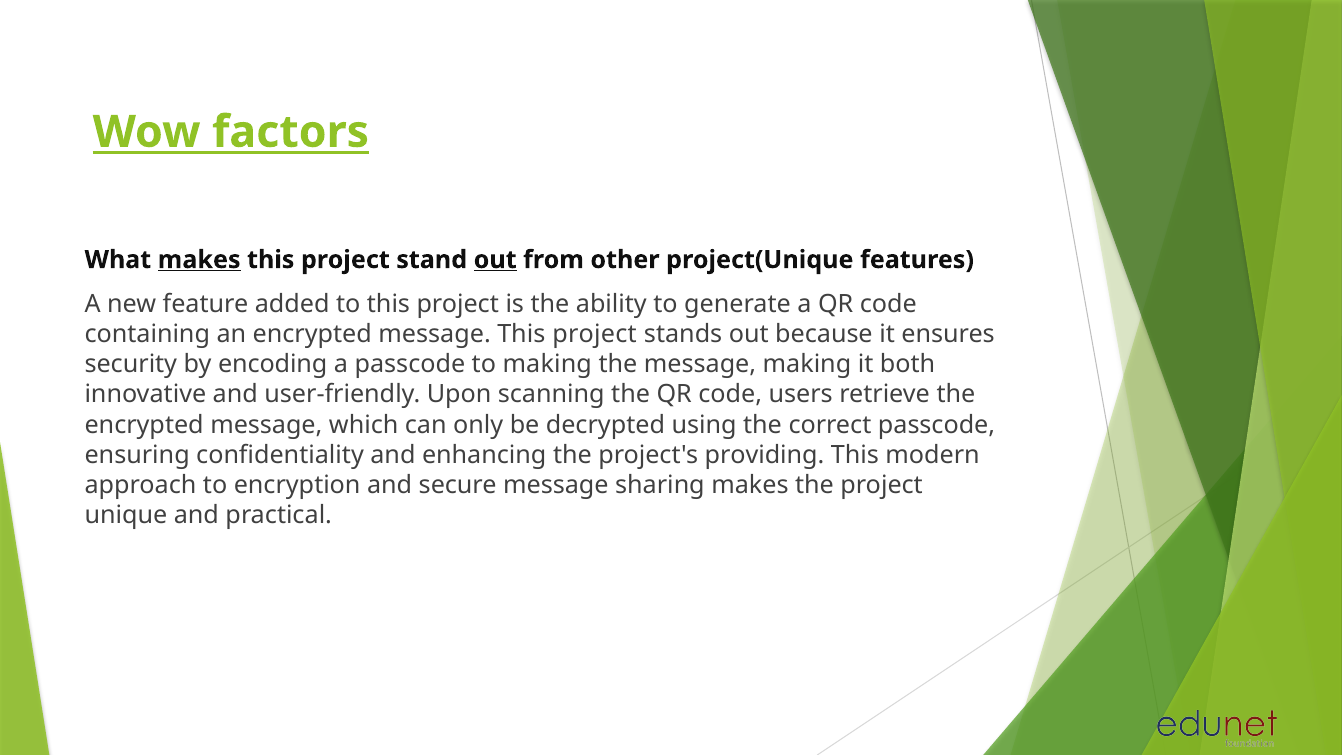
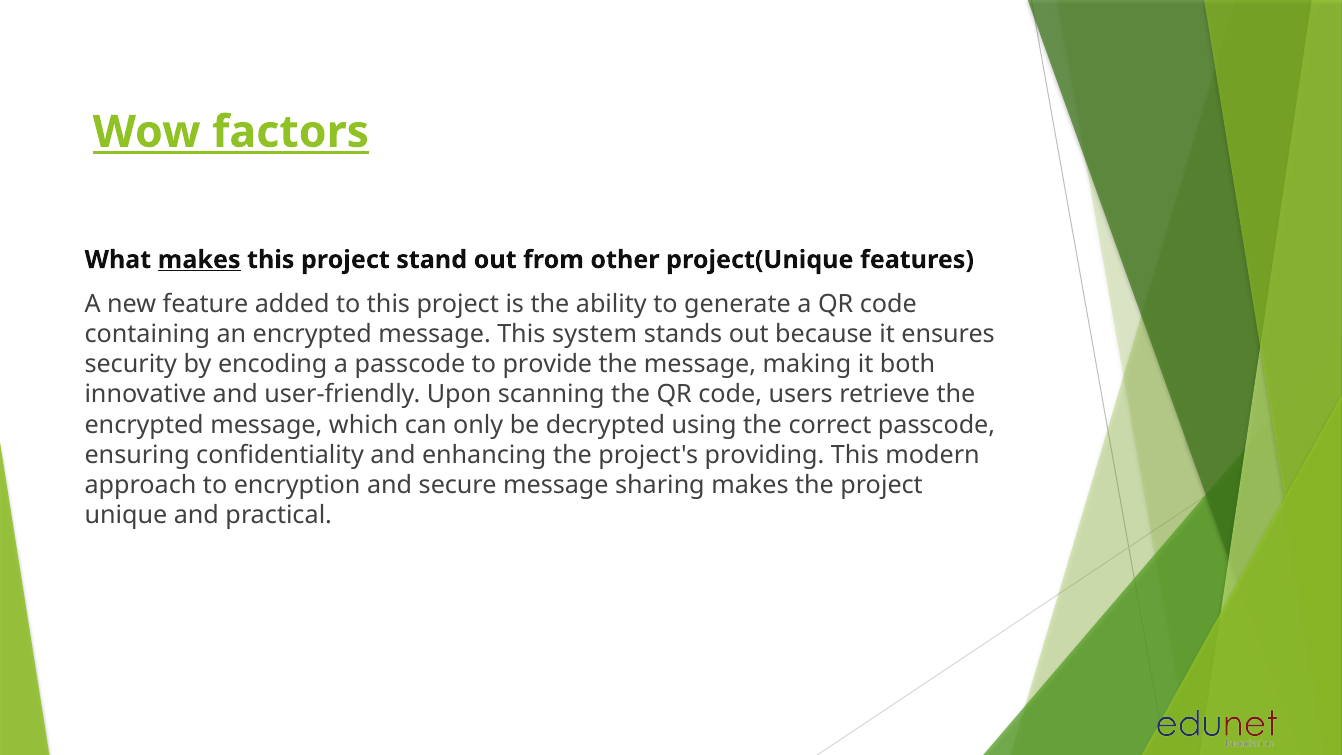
out underline: present -> none (495, 260)
message This project: project -> system (595, 334)
to making: making -> provide (547, 364)
